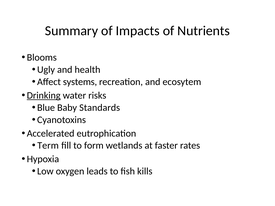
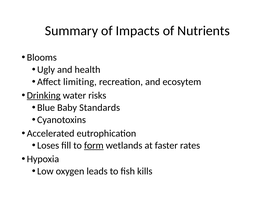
systems: systems -> limiting (80, 82)
Term: Term -> Loses (48, 146)
form underline: none -> present (94, 146)
